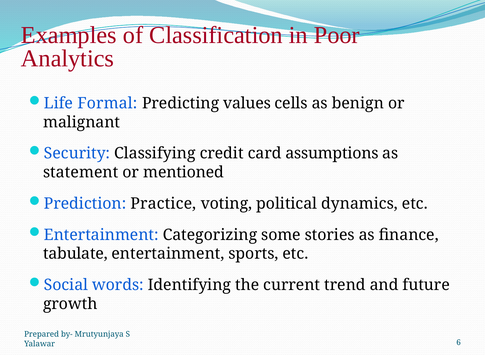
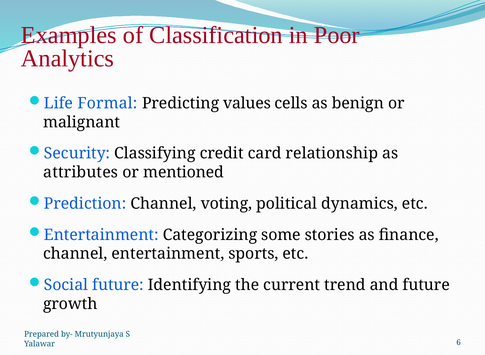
assumptions: assumptions -> relationship (332, 154)
statement: statement -> attributes (81, 172)
Prediction Practice: Practice -> Channel (163, 204)
tabulate: tabulate -> channel (75, 254)
Social words: words -> future (118, 285)
